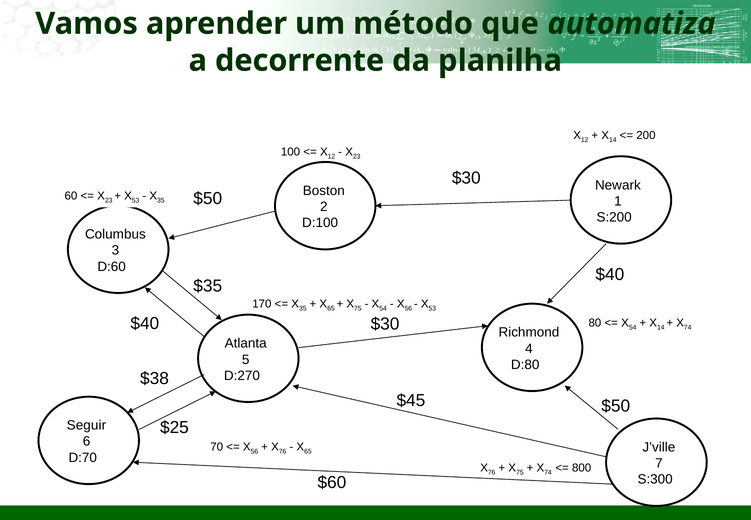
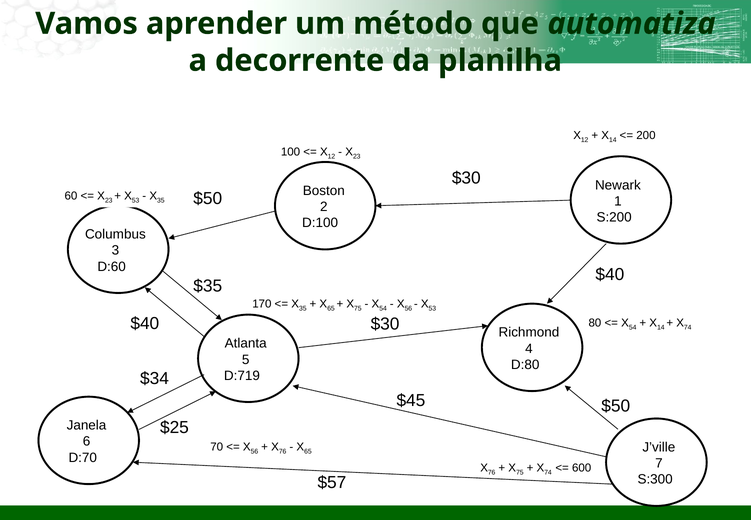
D:270: D:270 -> D:719 (242, 376)
$38: $38 -> $34 (154, 378)
Seguir: Seguir -> Janela (86, 425)
800: 800 -> 600 (582, 468)
$60: $60 -> $57 (332, 482)
